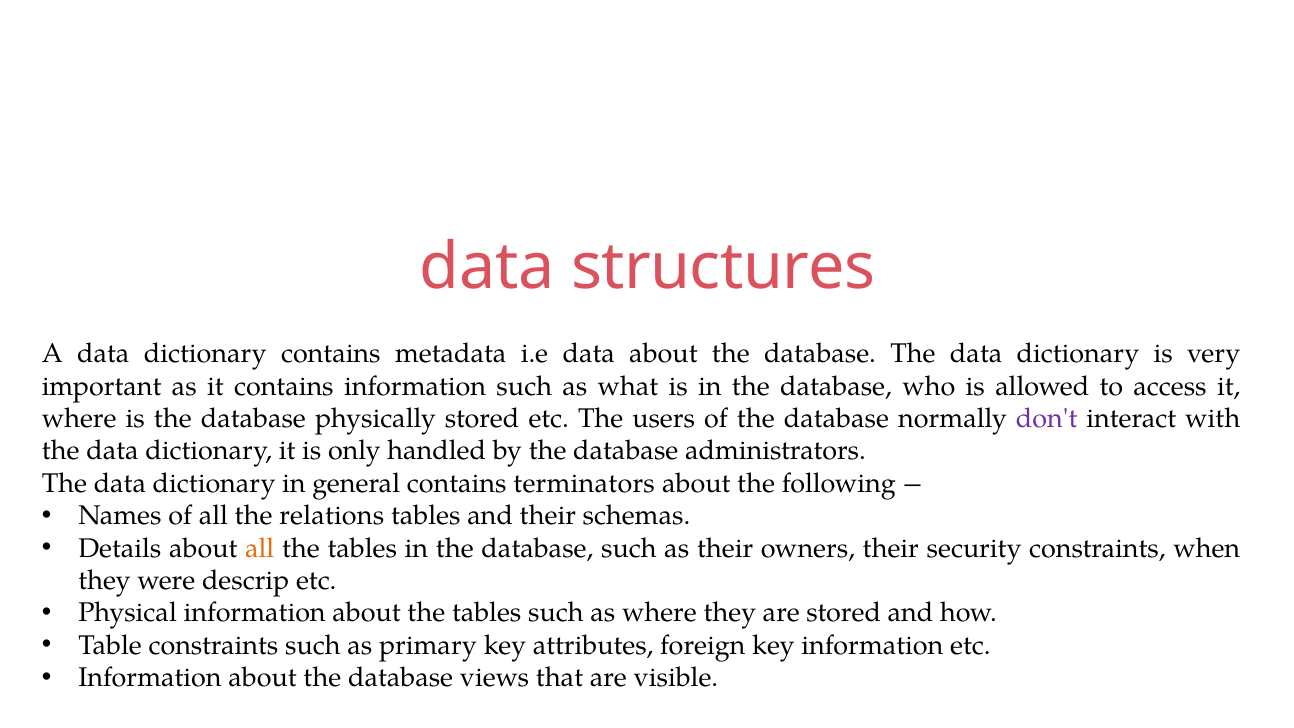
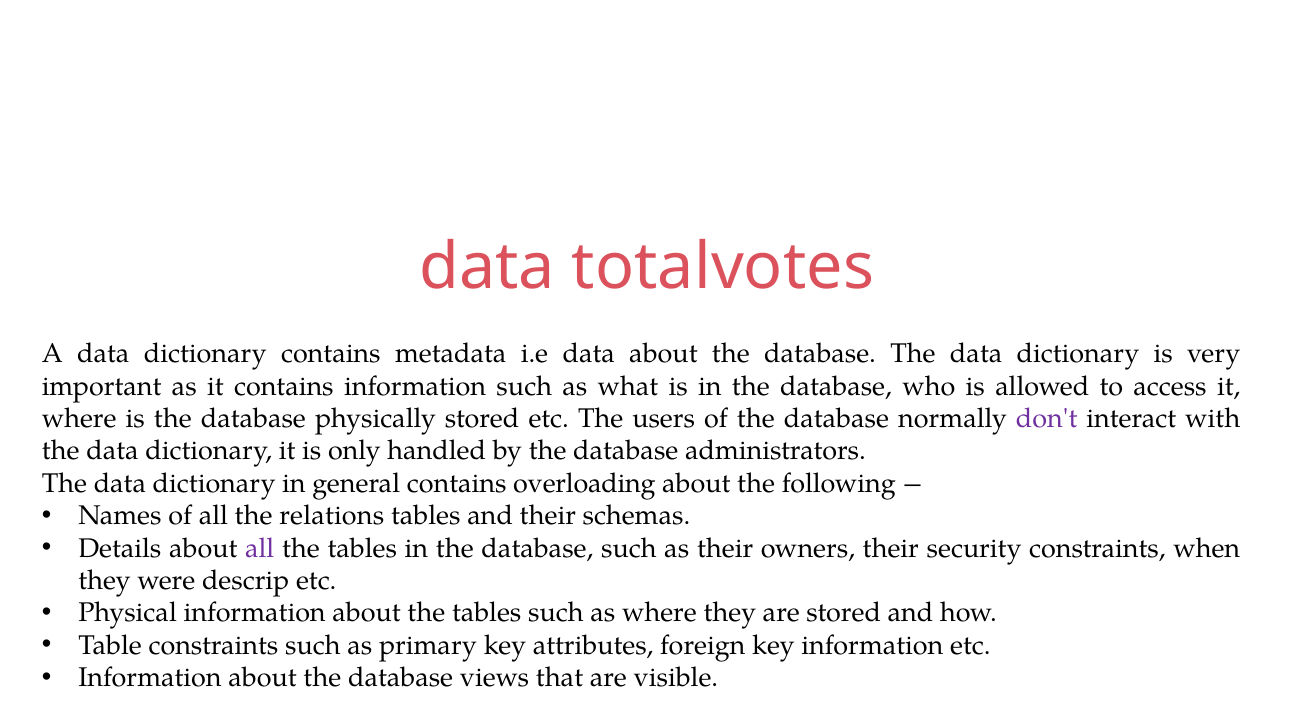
structures: structures -> totalvotes (723, 267)
terminators: terminators -> overloading (584, 483)
all colour: orange -> purple (260, 548)
